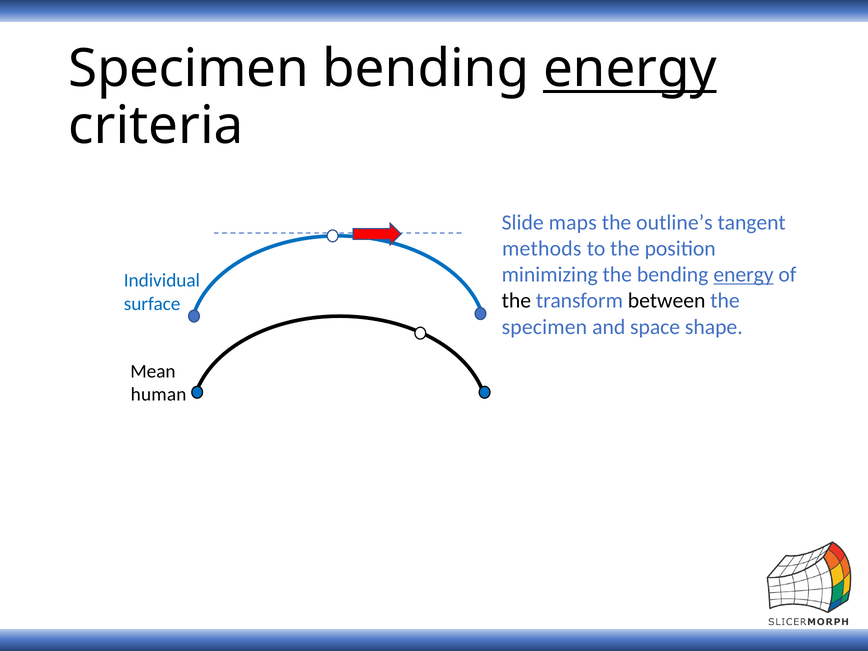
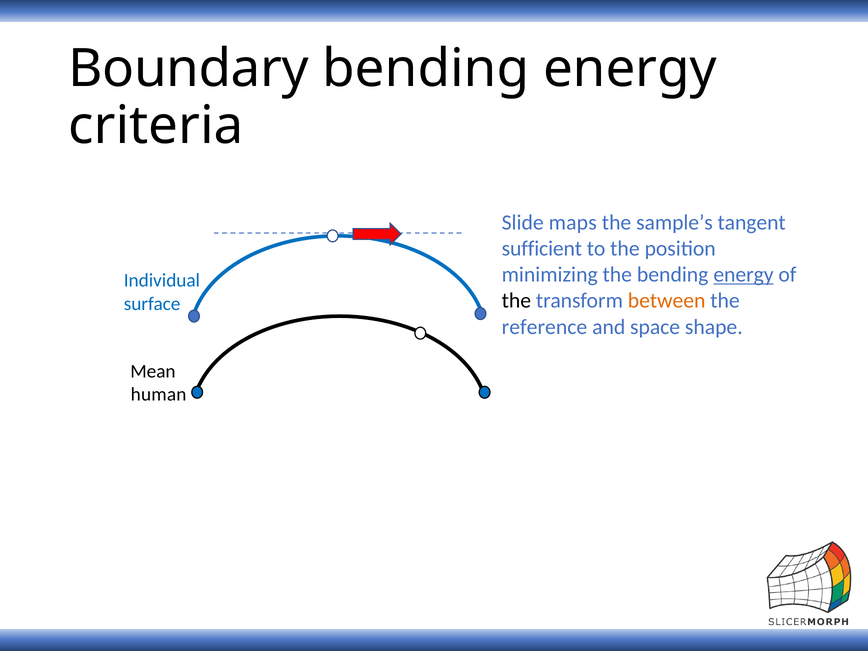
Specimen: Specimen -> Boundary (189, 69)
energy underline: present -> none (630, 69)
outline’s: outline’s -> sample’s (675, 223)
methods: methods -> sufficient (542, 249)
between colour: black -> orange (667, 301)
specimen: specimen -> reference (544, 327)
